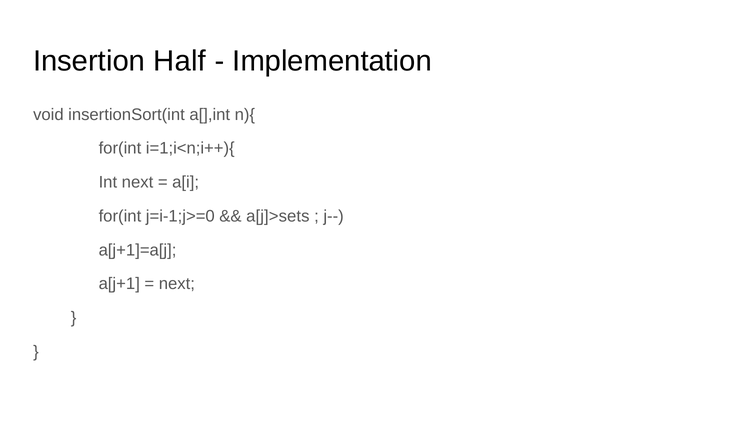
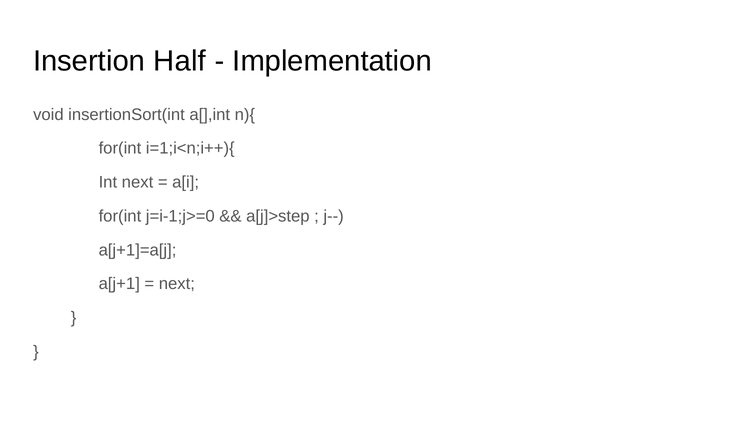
a[j]>sets: a[j]>sets -> a[j]>step (278, 216)
